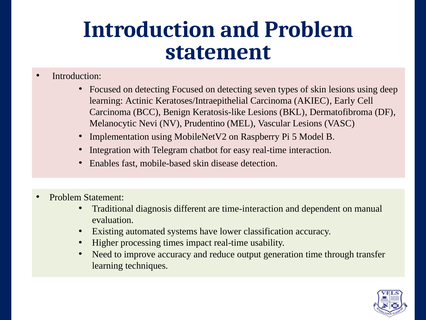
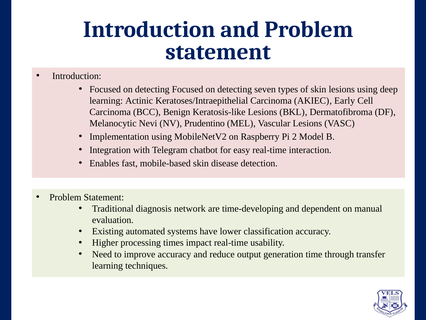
5: 5 -> 2 (294, 136)
different: different -> network (190, 208)
time-interaction: time-interaction -> time-developing (253, 208)
